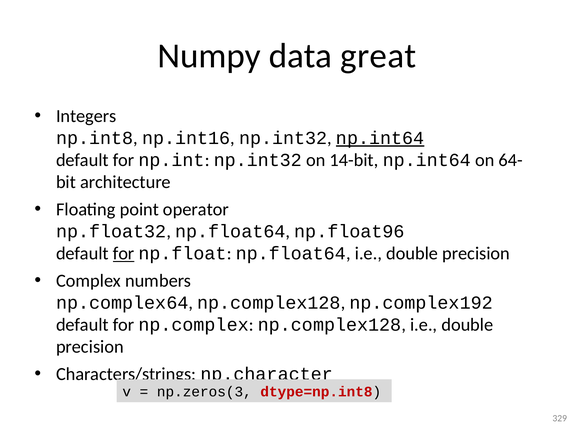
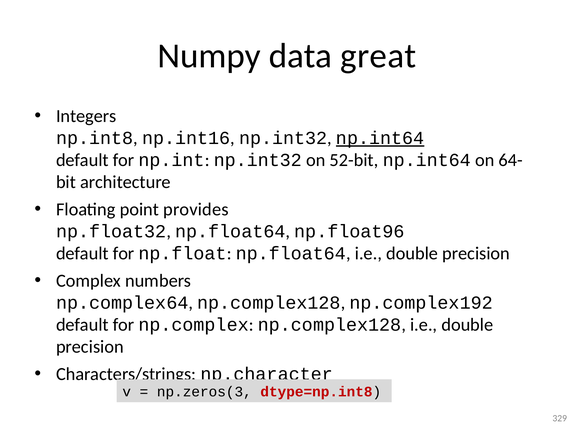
14-bit: 14-bit -> 52-bit (354, 160)
operator: operator -> provides (196, 209)
for underline: present -> none (124, 253)
